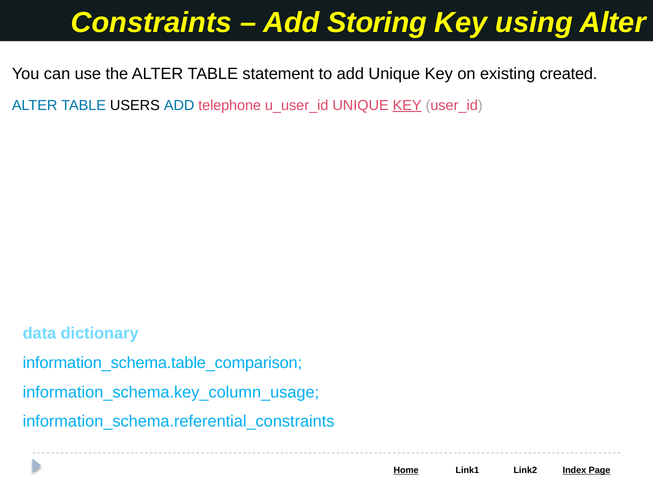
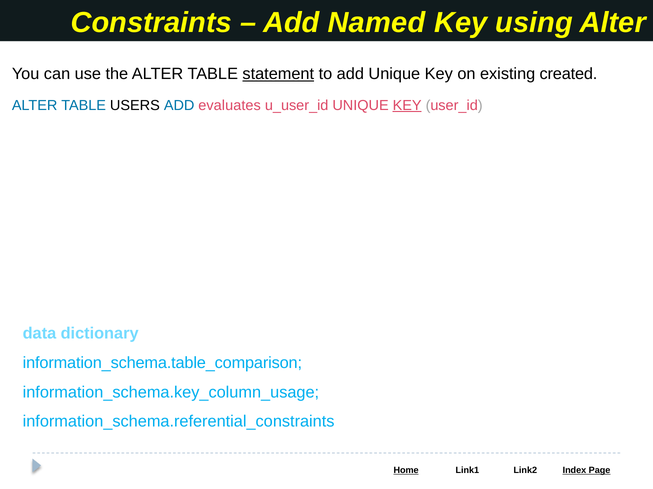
Storing: Storing -> Named (377, 23)
statement underline: none -> present (278, 74)
telephone: telephone -> evaluates (230, 105)
